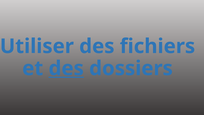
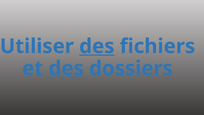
des underline: none -> present (97, 46)
